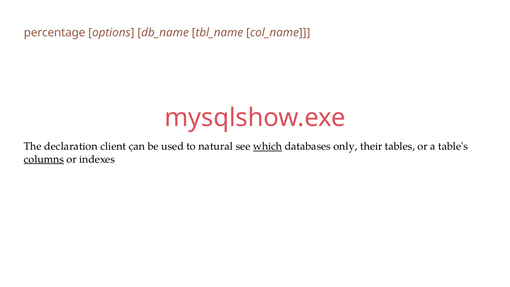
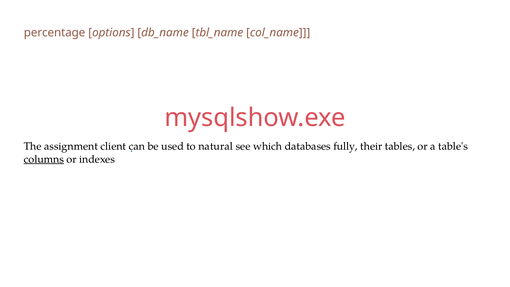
declaration: declaration -> assignment (71, 146)
which underline: present -> none (268, 146)
only: only -> fully (346, 146)
